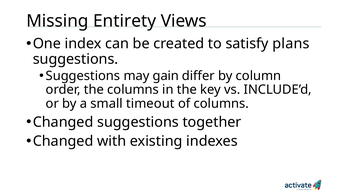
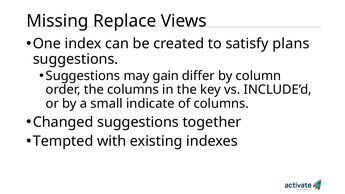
Entirety: Entirety -> Replace (125, 21)
timeout: timeout -> indicate (150, 104)
Changed: Changed -> Tempted (63, 141)
